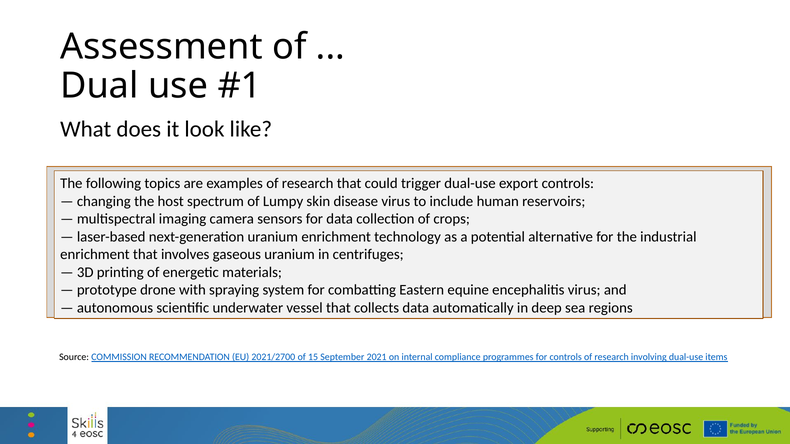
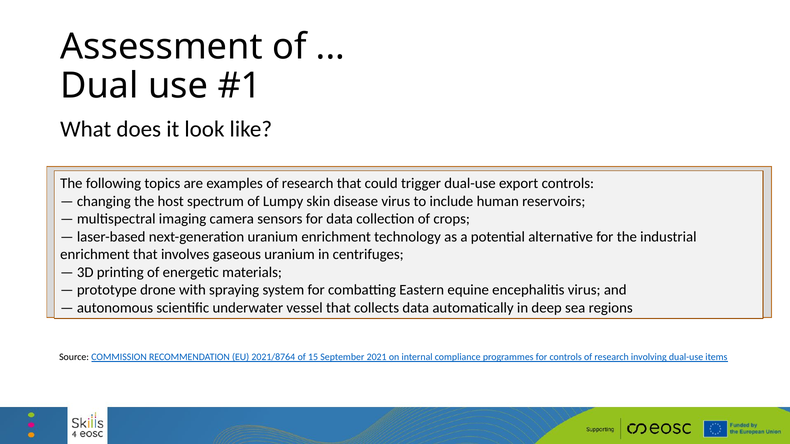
2021/2700: 2021/2700 -> 2021/8764 (273, 357)
